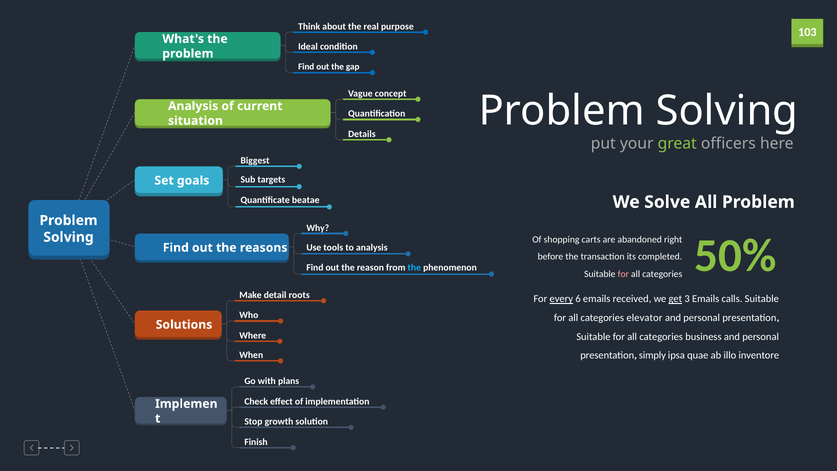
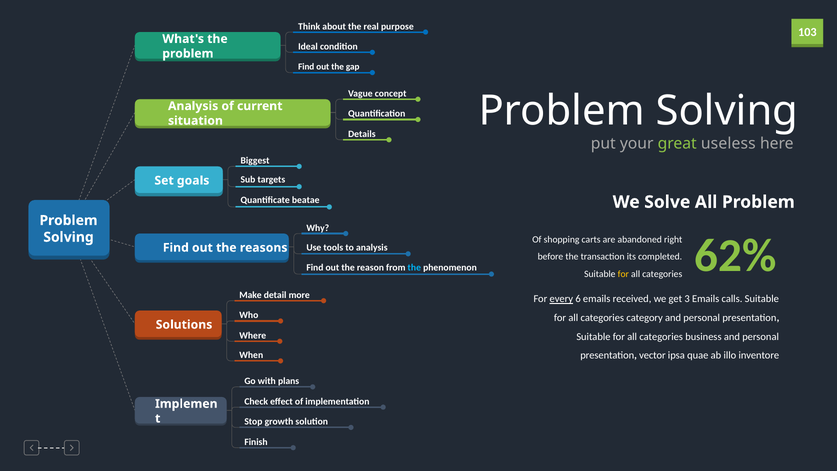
officers: officers -> useless (728, 144)
for colour: pink -> yellow (623, 274)
50%: 50% -> 62% (735, 256)
roots: roots -> more (299, 295)
get underline: present -> none (675, 299)
elevator: elevator -> category (645, 318)
simply: simply -> vector (652, 355)
